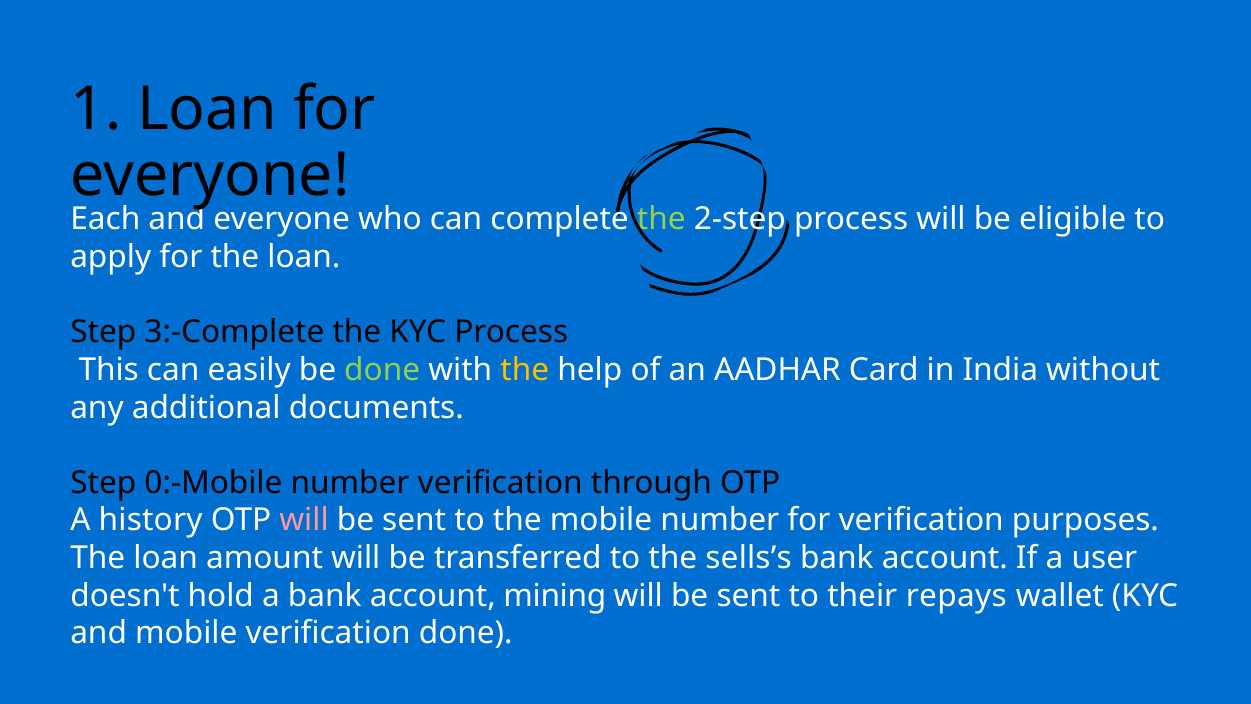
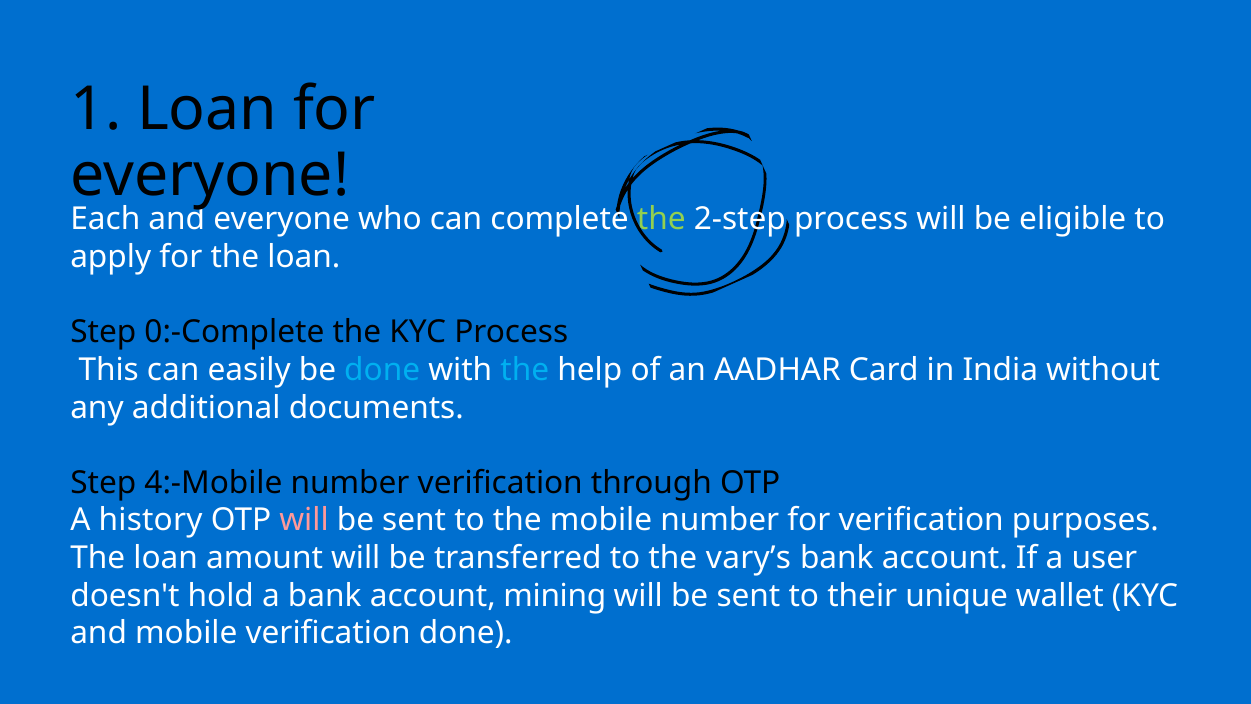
3:-Complete: 3:-Complete -> 0:-Complete (234, 332)
done colour: light green -> light blue (382, 370)
the colour: yellow -> light blue (525, 370)
0:-Mobile: 0:-Mobile -> 4:-Mobile (213, 483)
sells’s: sells’s -> vary’s (749, 558)
repays: repays -> unique (957, 596)
